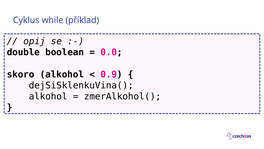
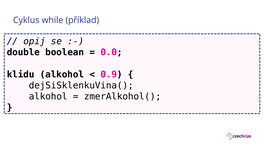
skoro: skoro -> klidu (21, 74)
